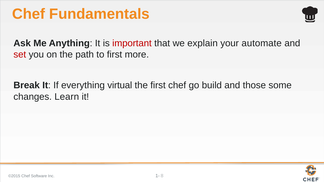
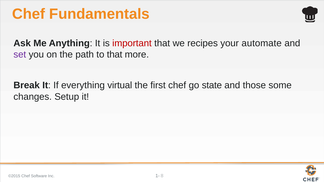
explain: explain -> recipes (203, 43)
set colour: red -> purple (20, 55)
to first: first -> that (115, 55)
build: build -> state (212, 85)
Learn: Learn -> Setup (67, 97)
